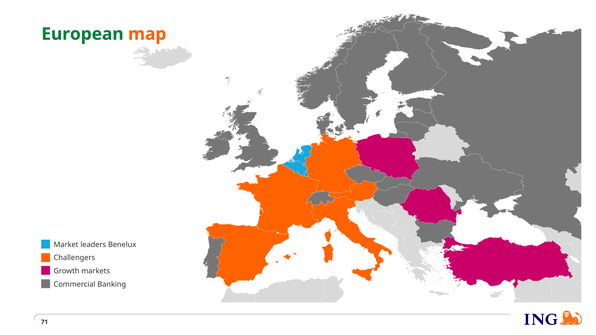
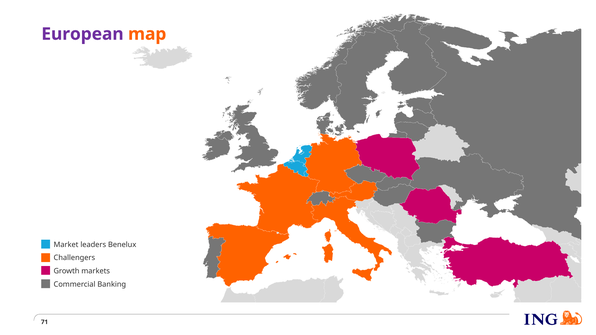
European colour: green -> purple (82, 34)
